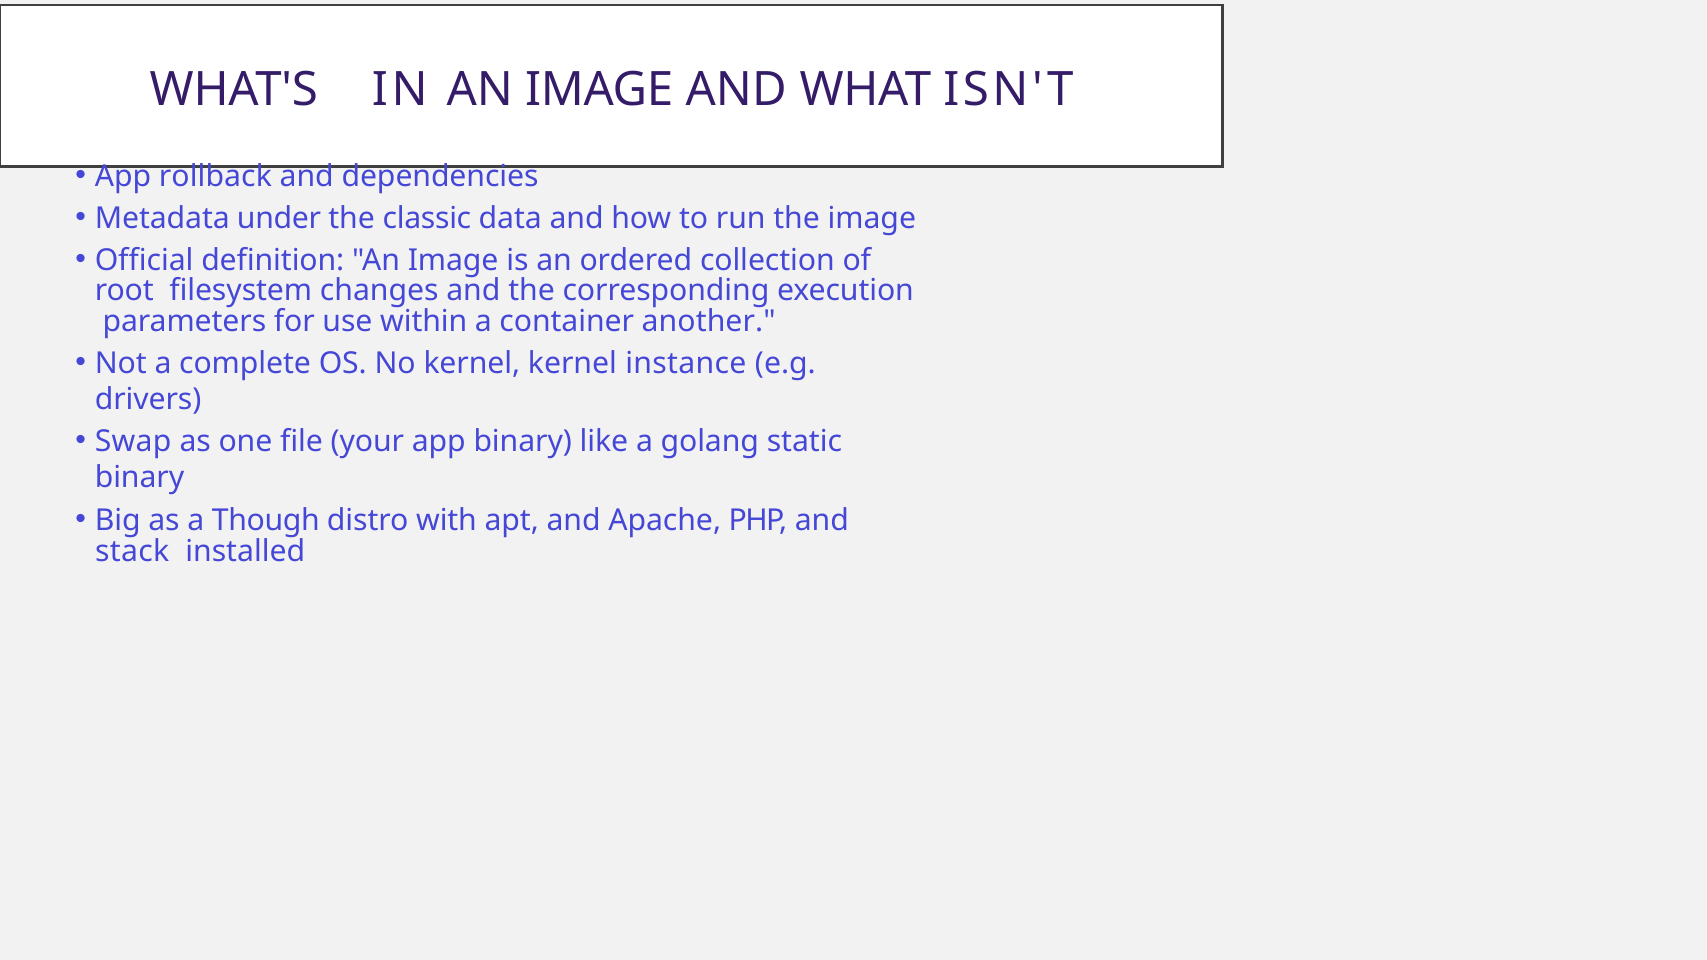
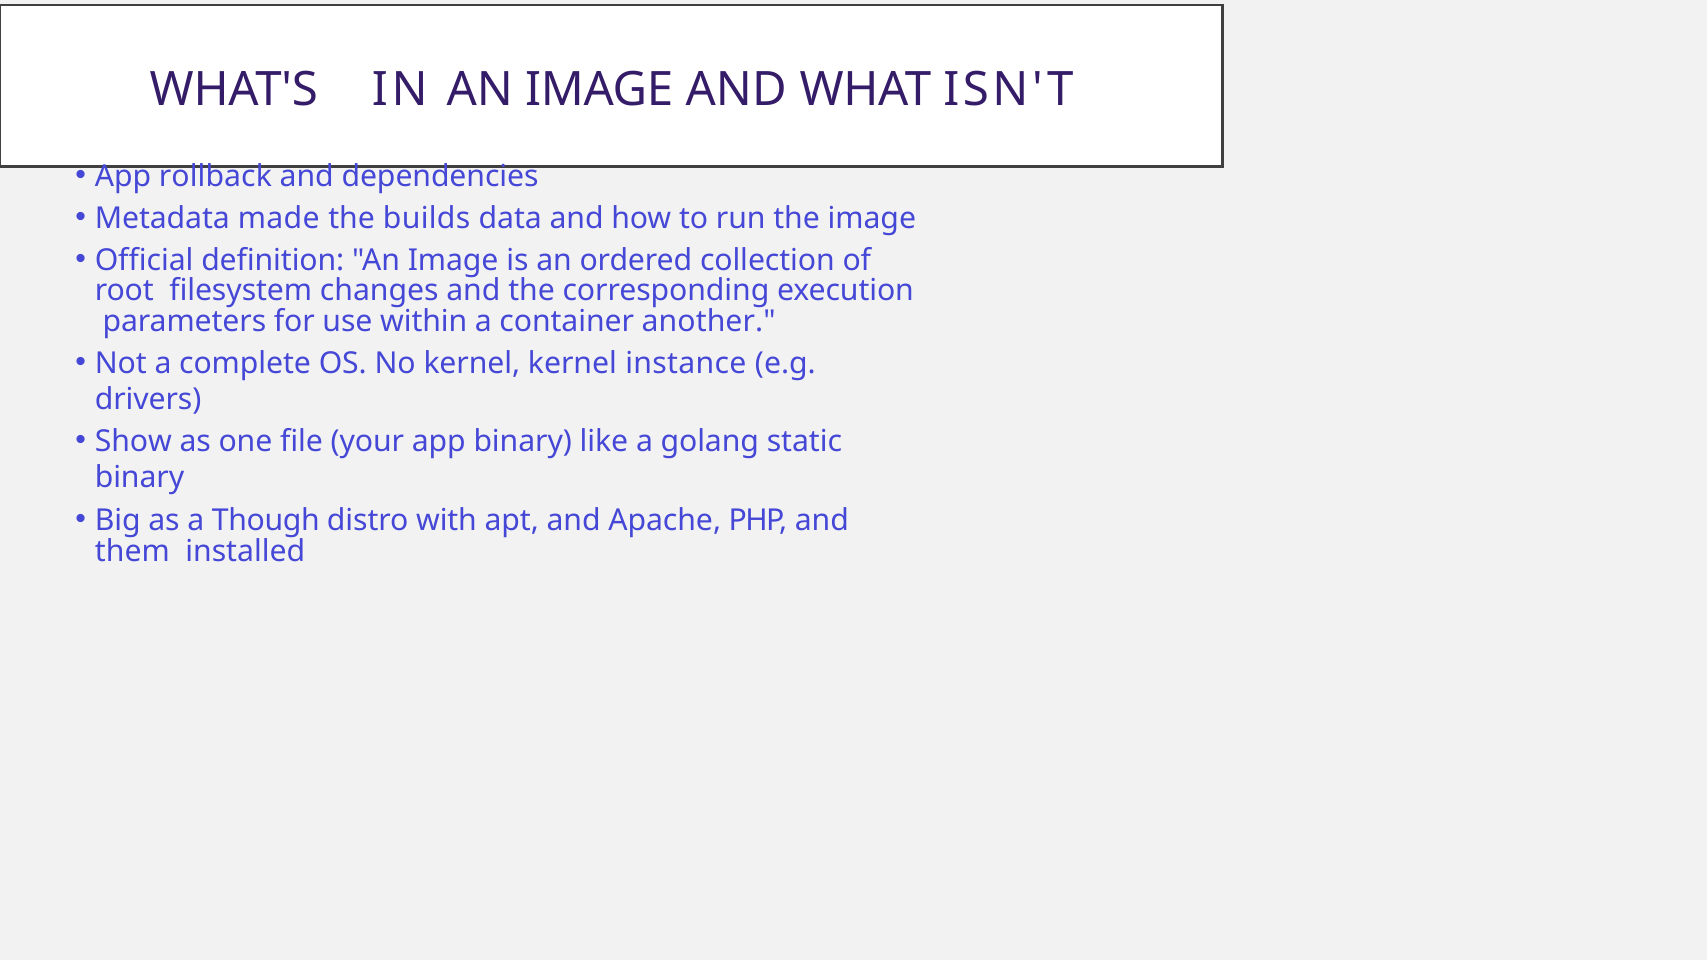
under: under -> made (279, 219)
classic: classic -> builds (427, 219)
Swap: Swap -> Show (133, 442)
stack: stack -> them (132, 552)
